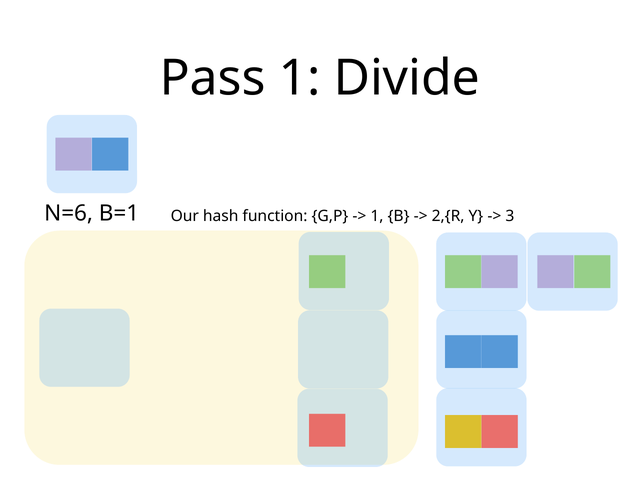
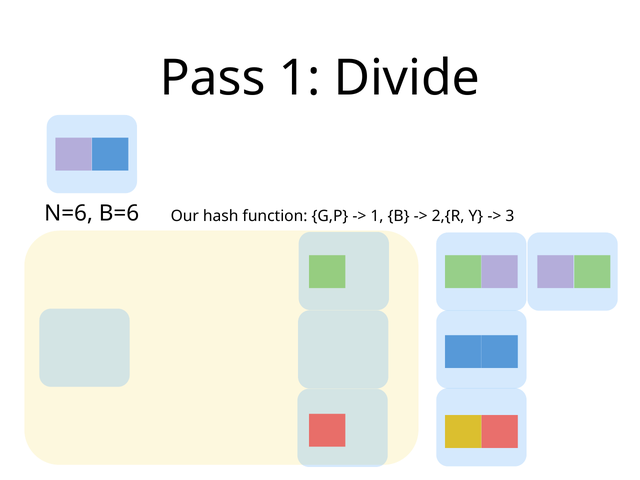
B=1: B=1 -> B=6 (119, 213)
